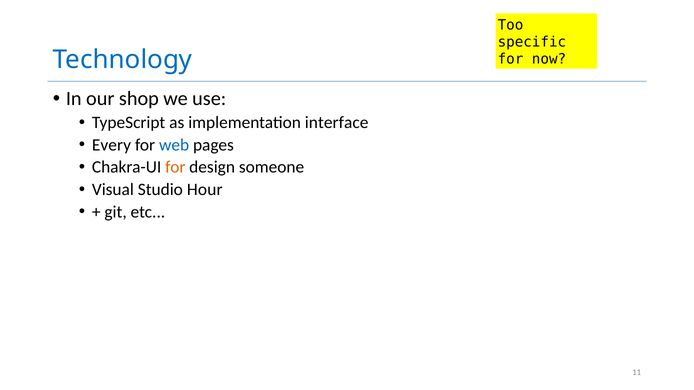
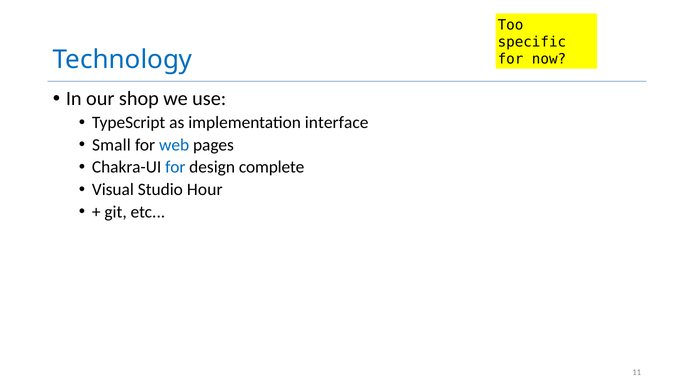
Every: Every -> Small (111, 145)
for colour: orange -> blue (175, 167)
someone: someone -> complete (272, 167)
